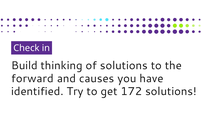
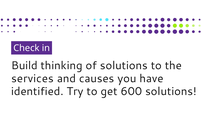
forward: forward -> services (32, 79)
172: 172 -> 600 (131, 91)
